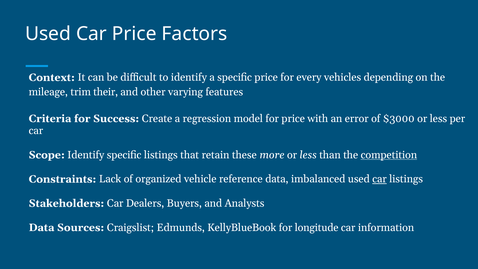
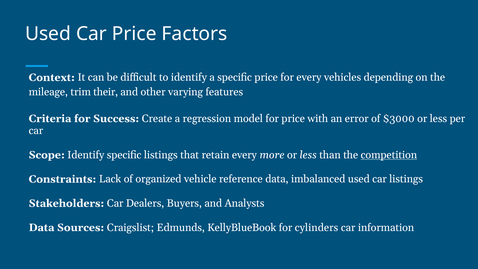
retain these: these -> every (244, 155)
car underline: present -> none (379, 179)
longitude: longitude -> cylinders (317, 227)
